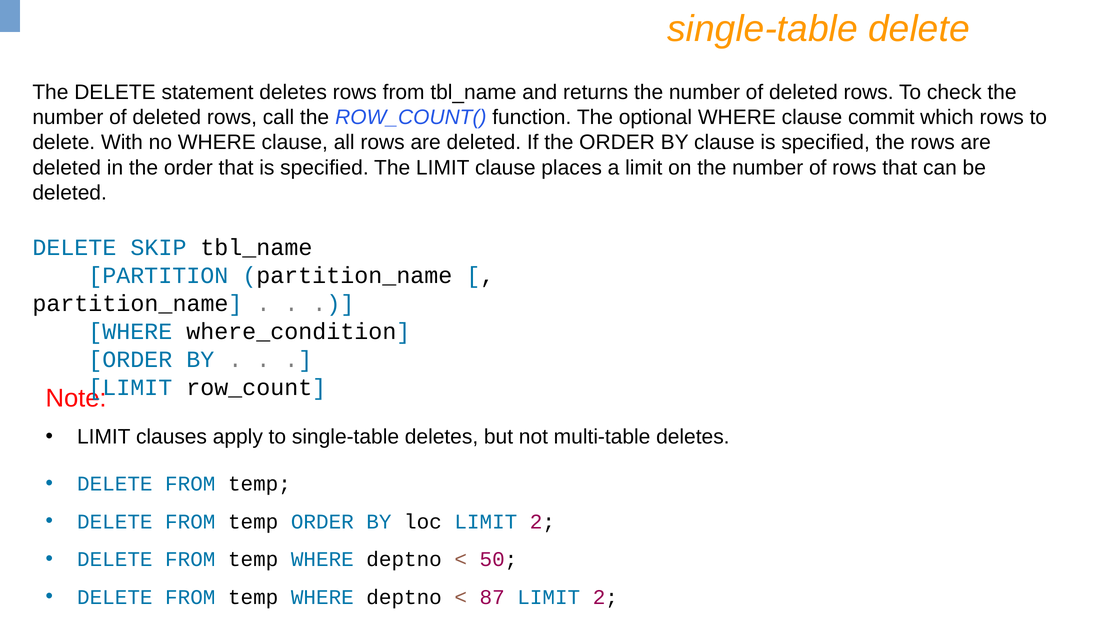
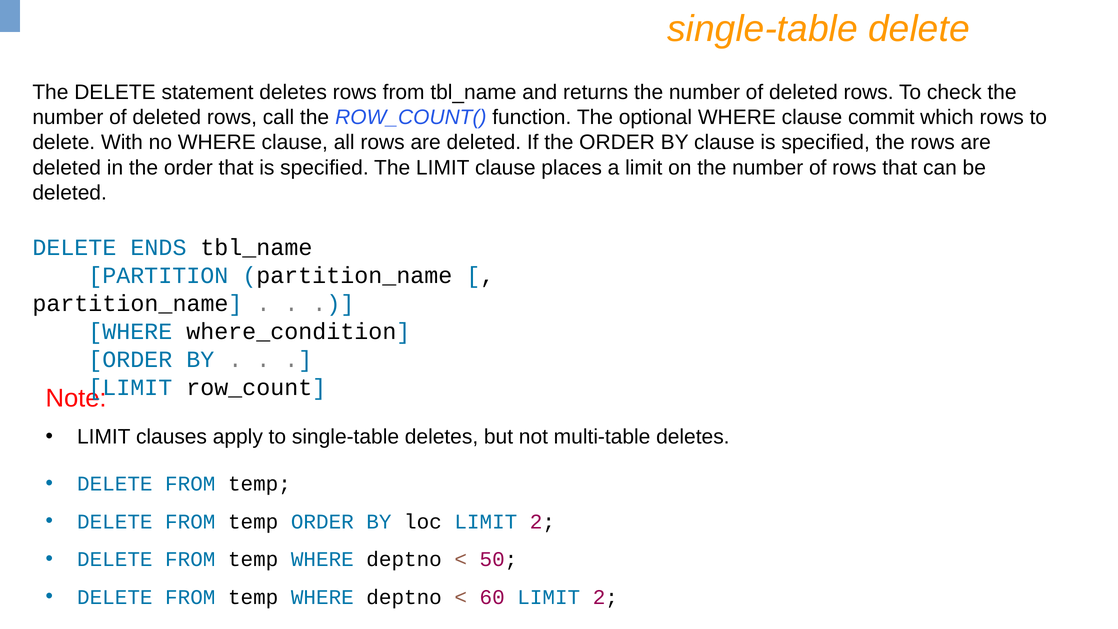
SKIP: SKIP -> ENDS (158, 247)
87: 87 -> 60 (492, 597)
